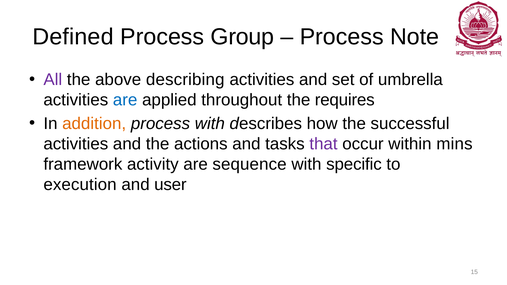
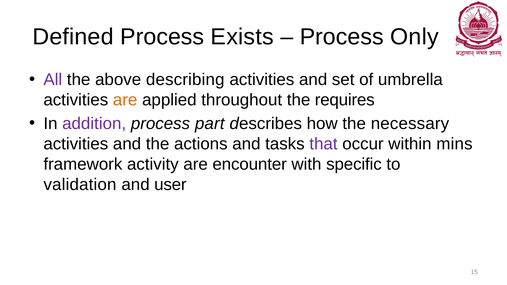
Group: Group -> Exists (242, 37)
Note: Note -> Only (415, 37)
are colour: blue -> orange (125, 100)
addition colour: orange -> purple (94, 124)
process with: with -> part (210, 124)
successful: successful -> necessary (410, 124)
sequence: sequence -> encounter (250, 164)
execution: execution -> validation (80, 185)
